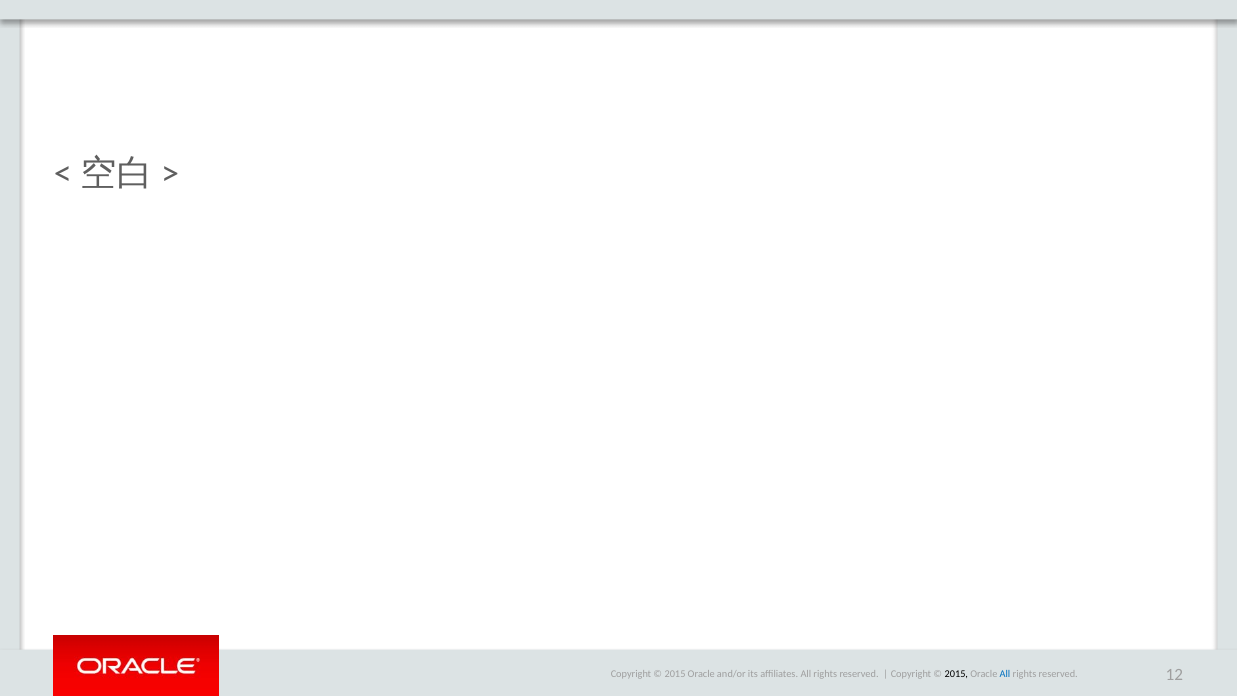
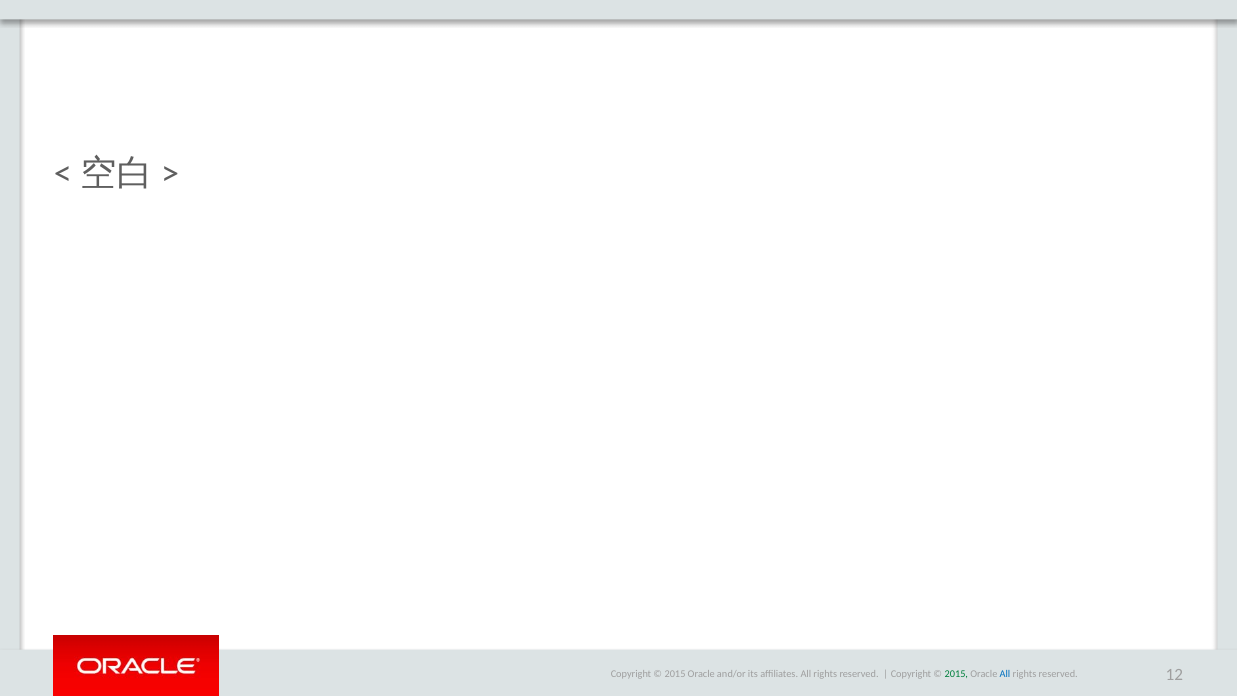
2015 colour: black -> green (956, 674)
